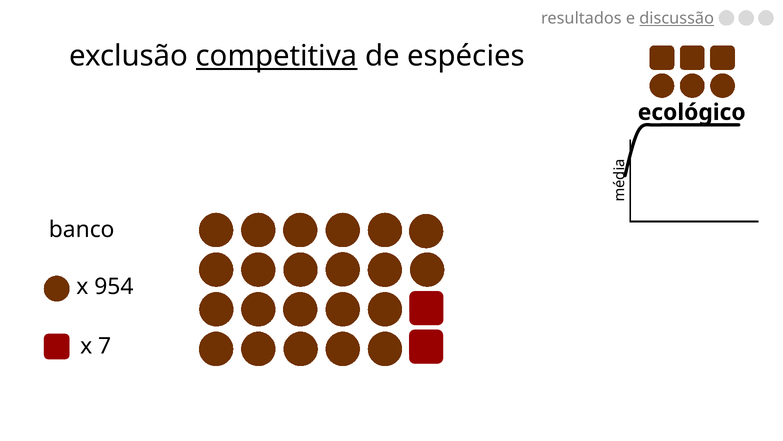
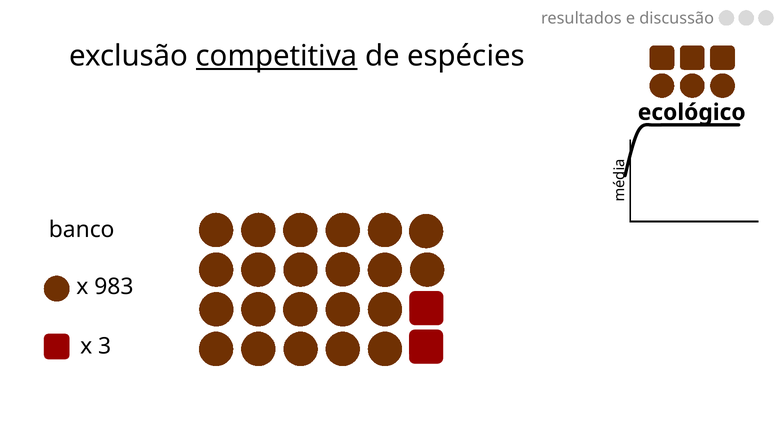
discussão underline: present -> none (677, 18)
954: 954 -> 983 (114, 286)
7: 7 -> 3 (105, 346)
